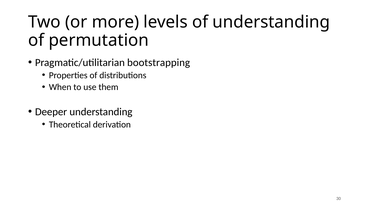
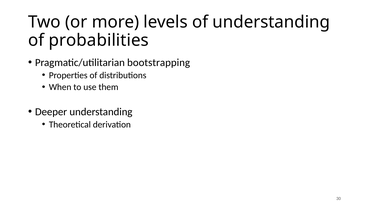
permutation: permutation -> probabilities (99, 40)
